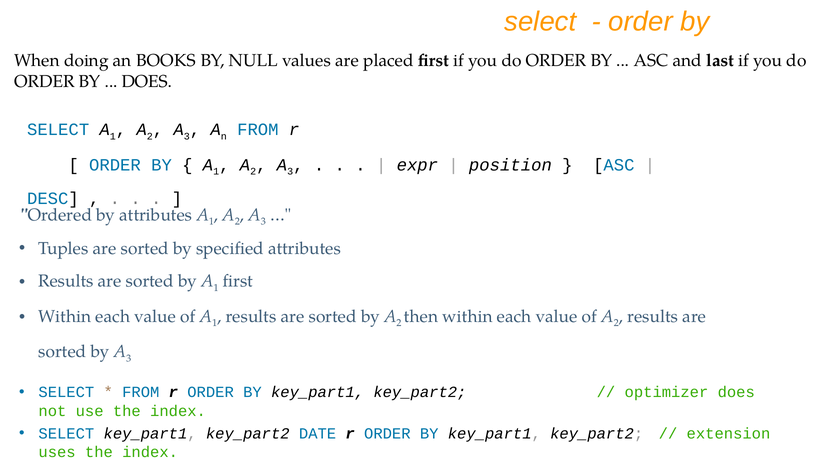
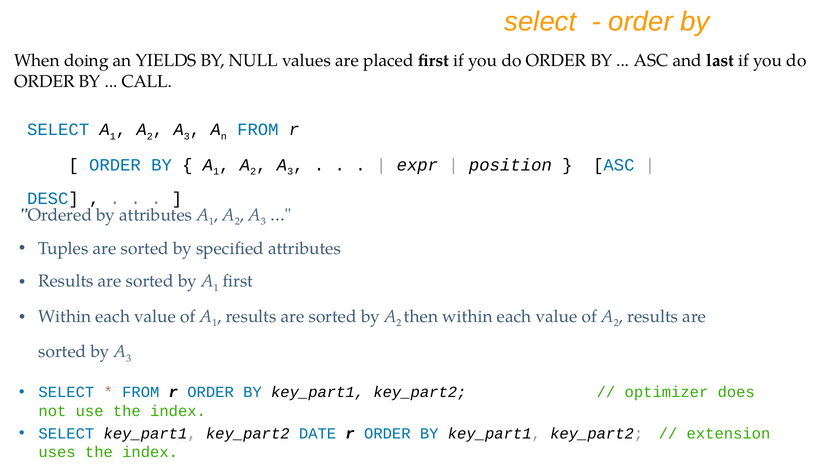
BOOKS: BOOKS -> YIELDS (166, 61)
DOES: DOES -> CALL (147, 81)
